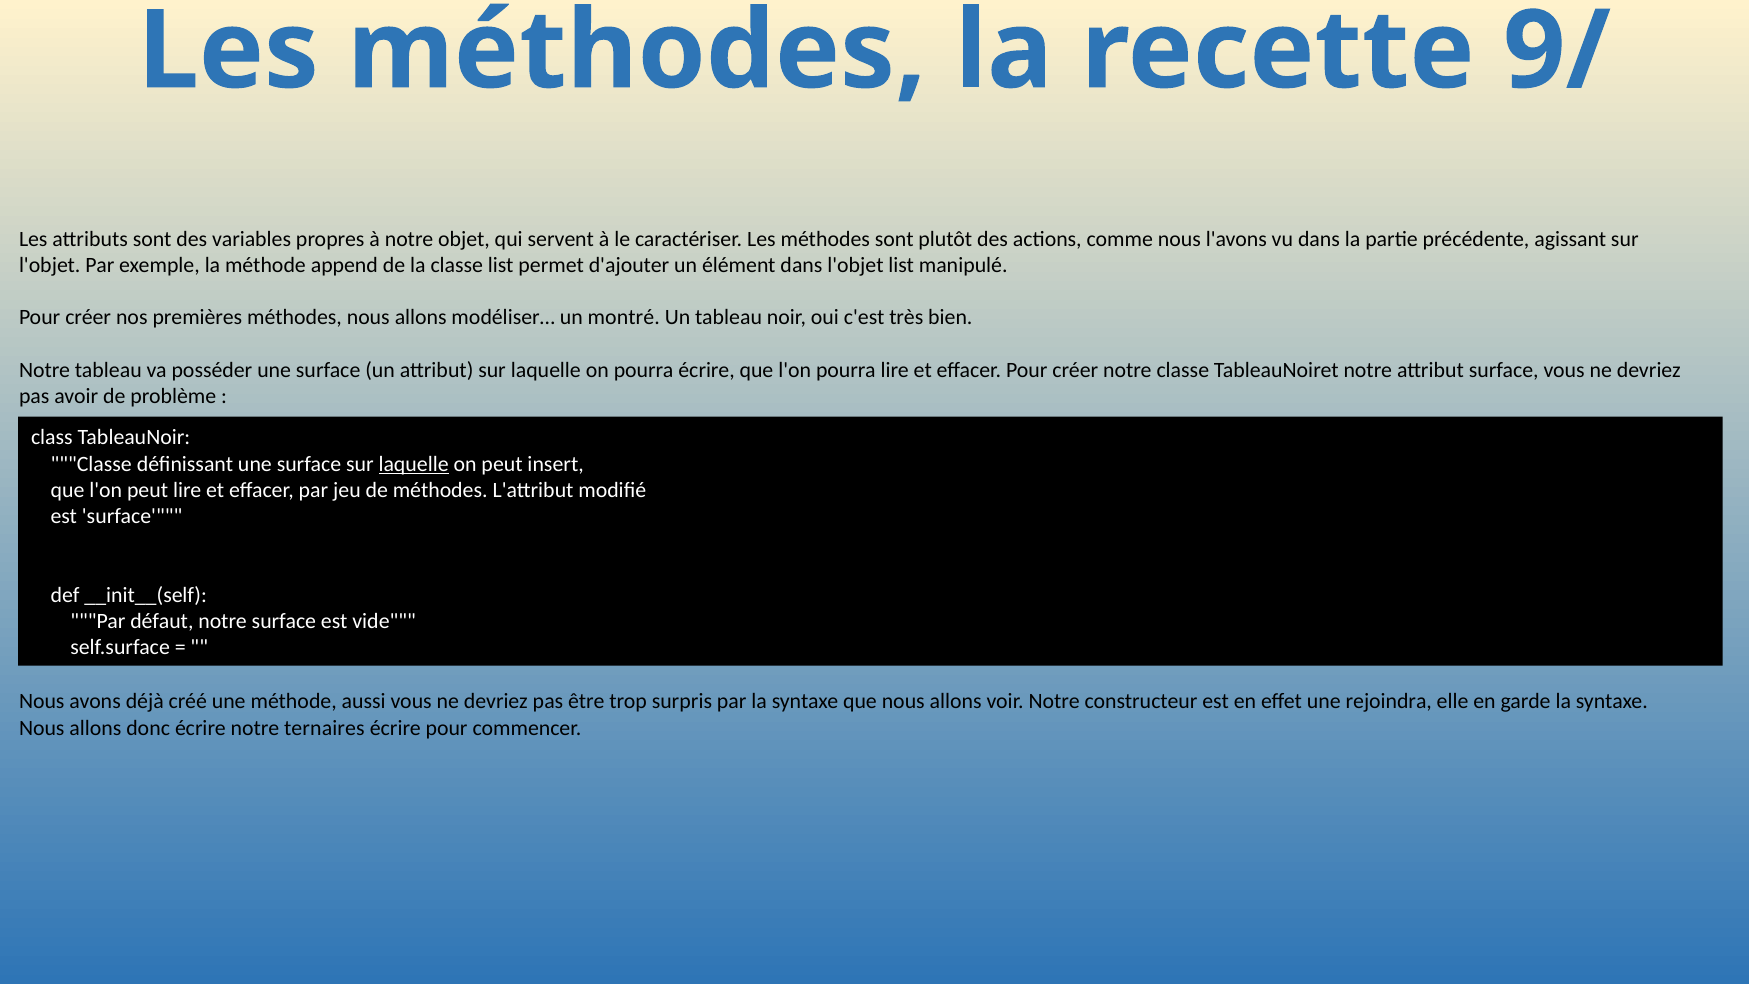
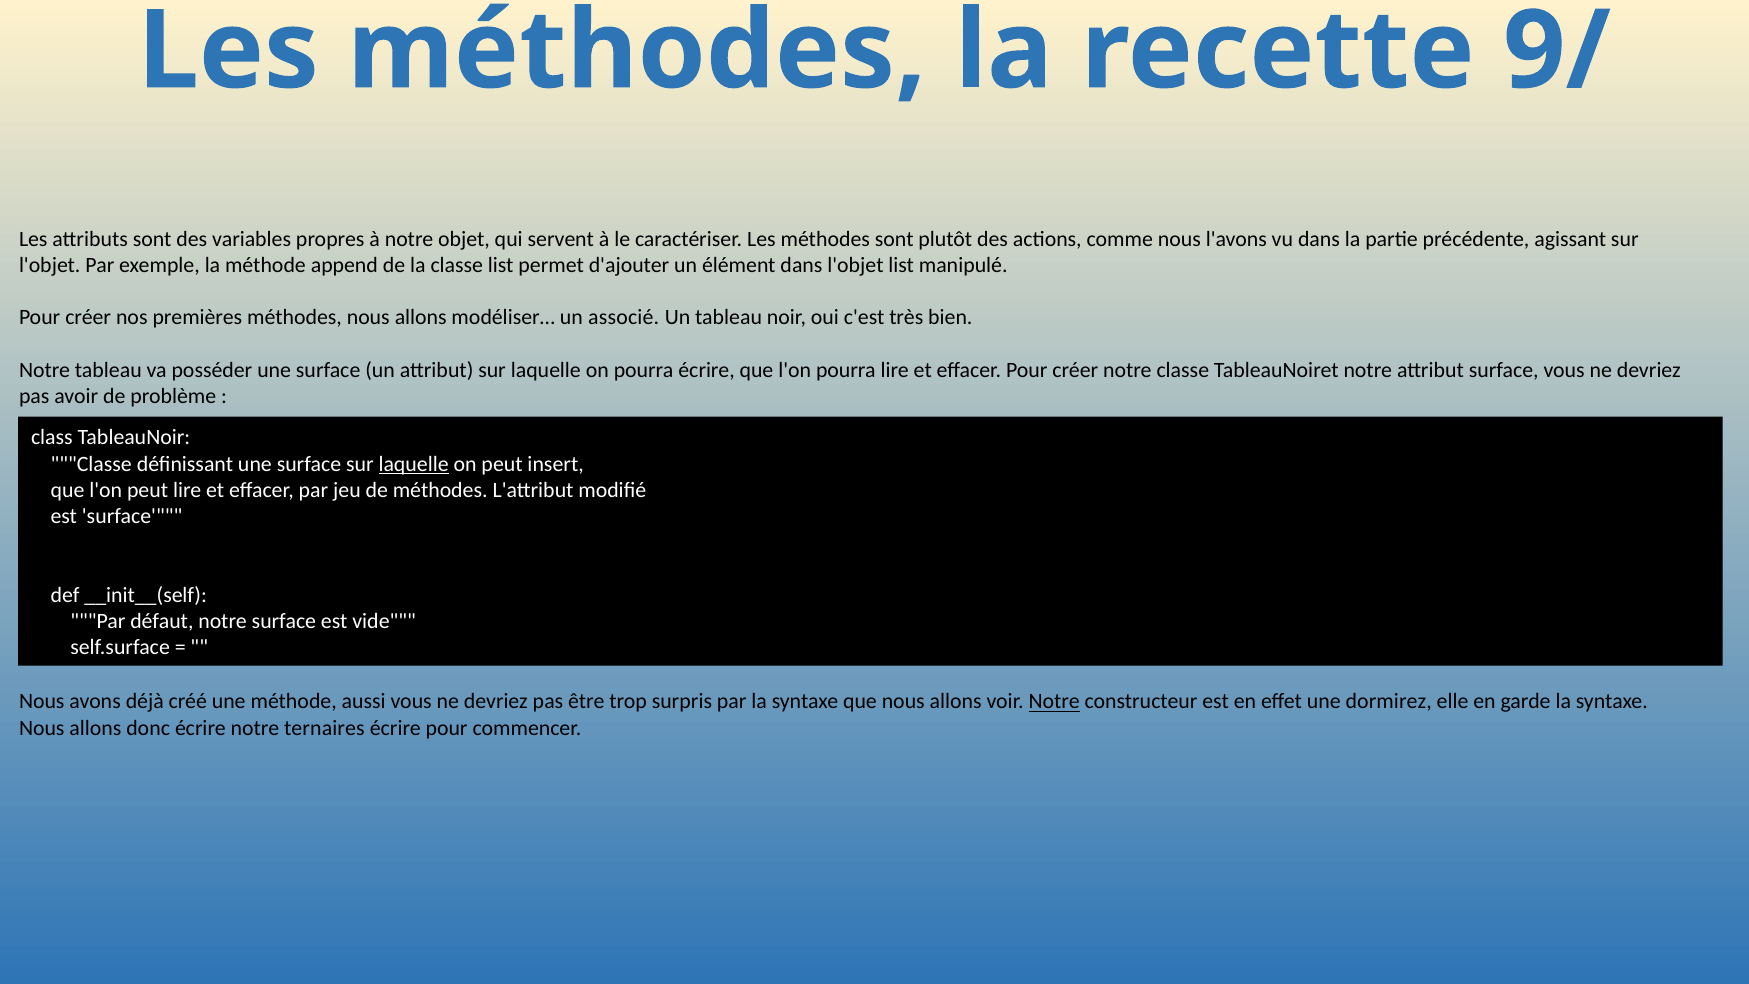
montré: montré -> associé (624, 318)
Notre underline: none -> present (1054, 702)
rejoindra: rejoindra -> dormirez (1389, 702)
